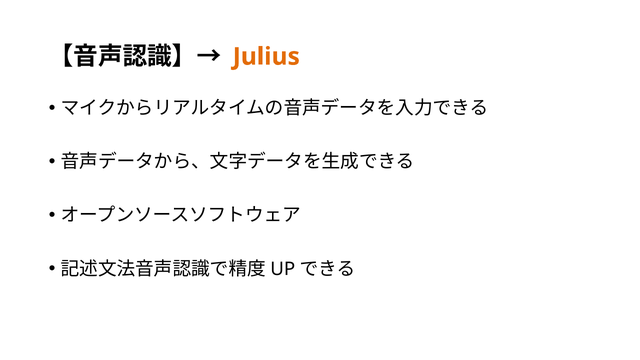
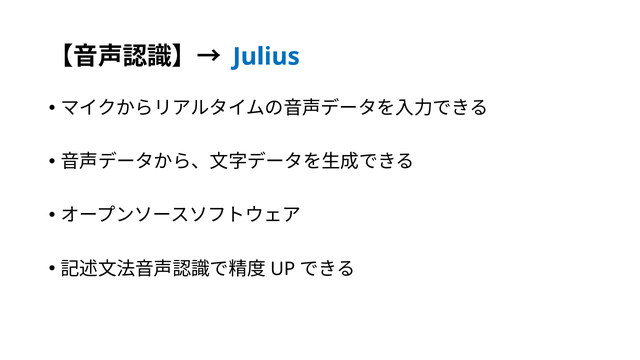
Julius colour: orange -> blue (266, 57)
